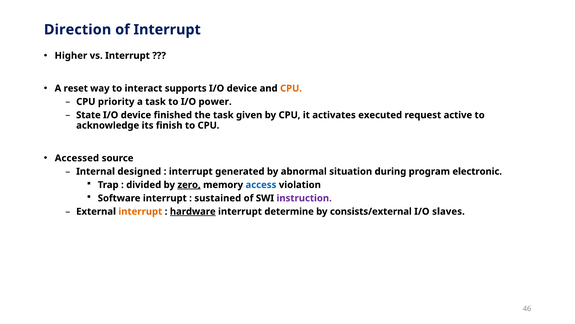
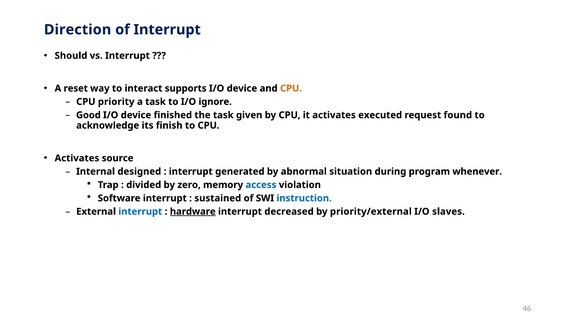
Higher: Higher -> Should (71, 56)
power: power -> ignore (215, 102)
State: State -> Good (88, 115)
active: active -> found (458, 115)
Accessed: Accessed -> Activates (77, 158)
electronic: electronic -> whenever (477, 171)
zero underline: present -> none (189, 185)
instruction colour: purple -> blue (304, 198)
interrupt colour: orange -> blue (140, 211)
determine: determine -> decreased (289, 211)
consists/external: consists/external -> priority/external (371, 211)
